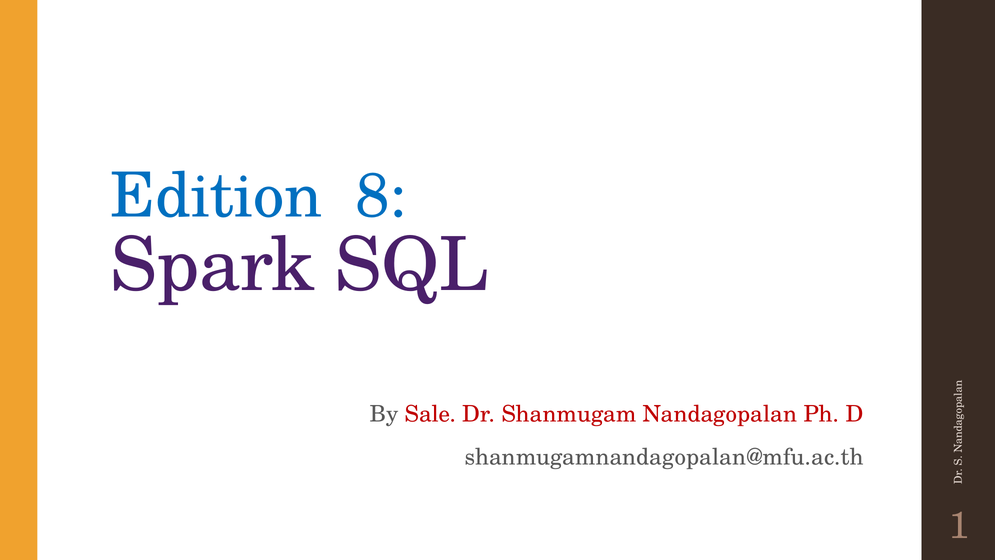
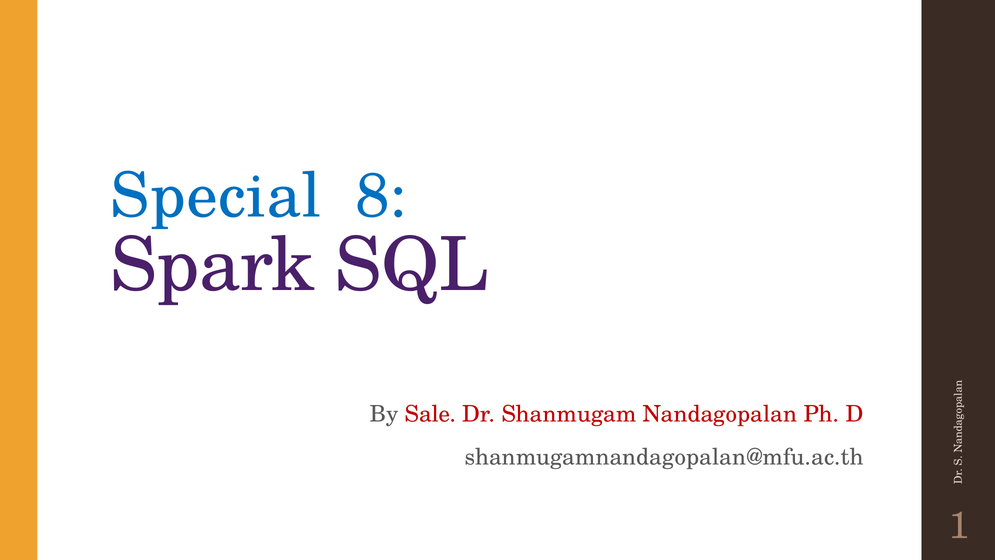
Edition: Edition -> Special (216, 196)
